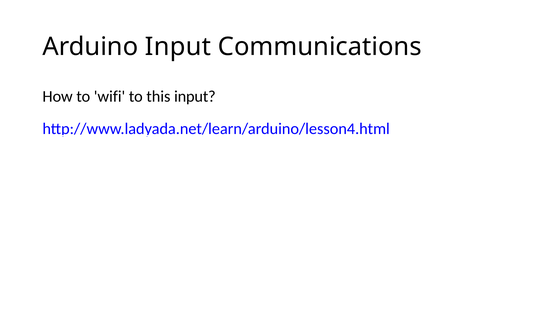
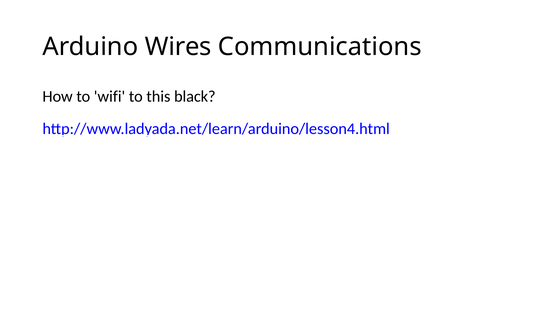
Arduino Input: Input -> Wires (178, 47)
this input: input -> black (195, 97)
